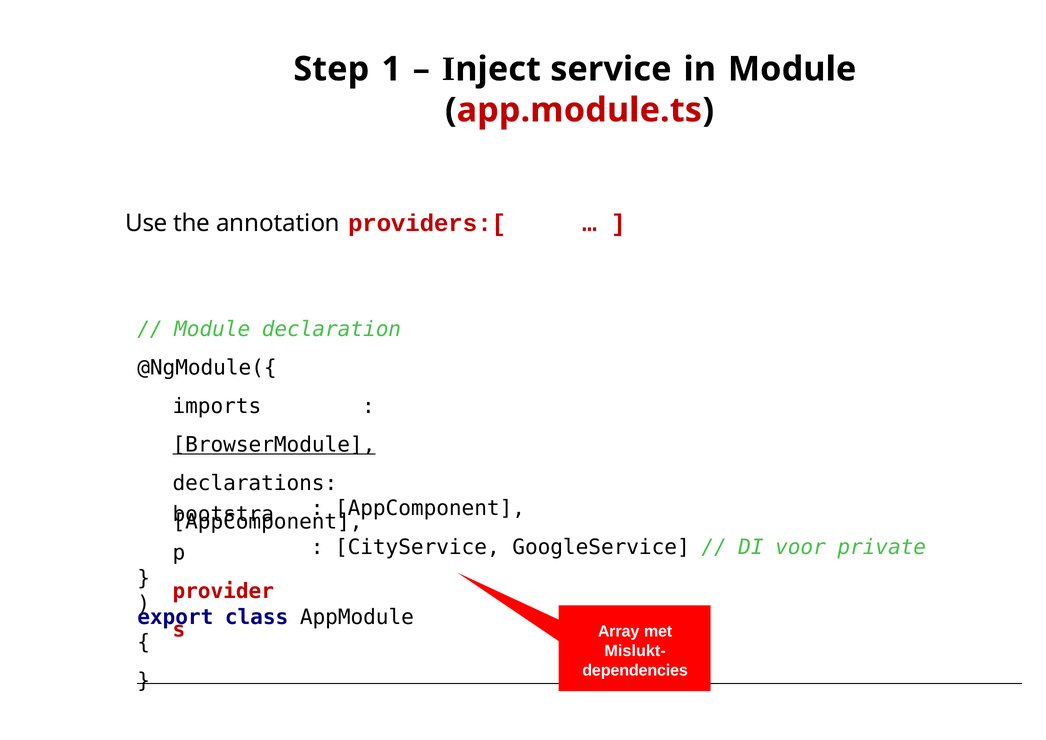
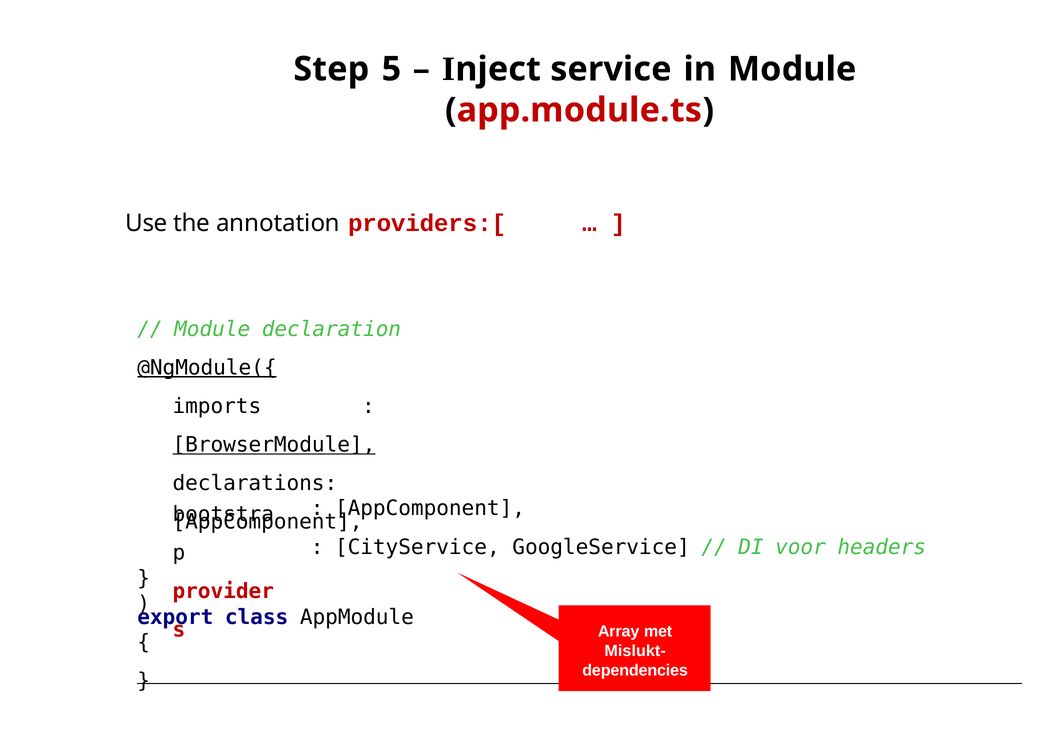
1: 1 -> 5 (391, 69)
@NgModule({ underline: none -> present (207, 368)
private: private -> headers (882, 547)
